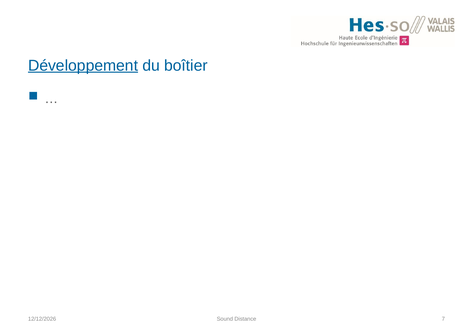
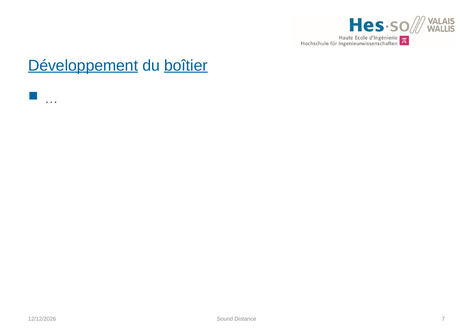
boîtier underline: none -> present (186, 66)
